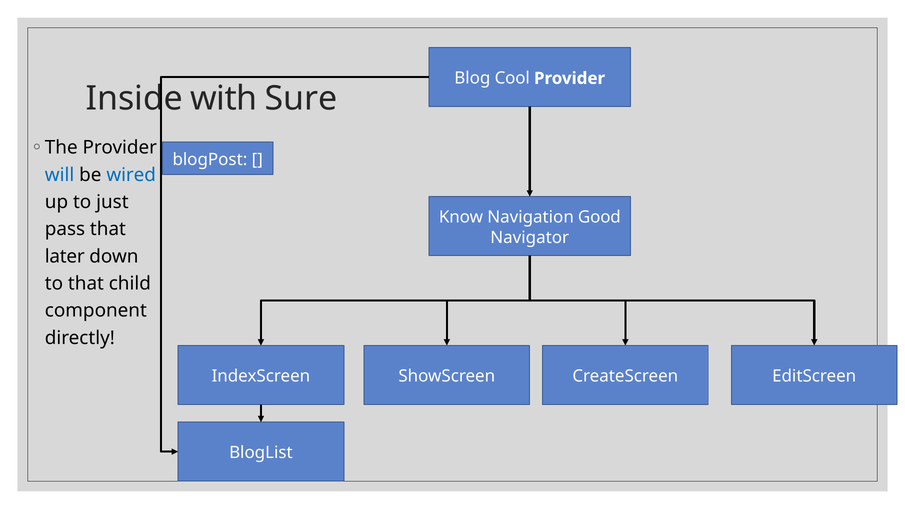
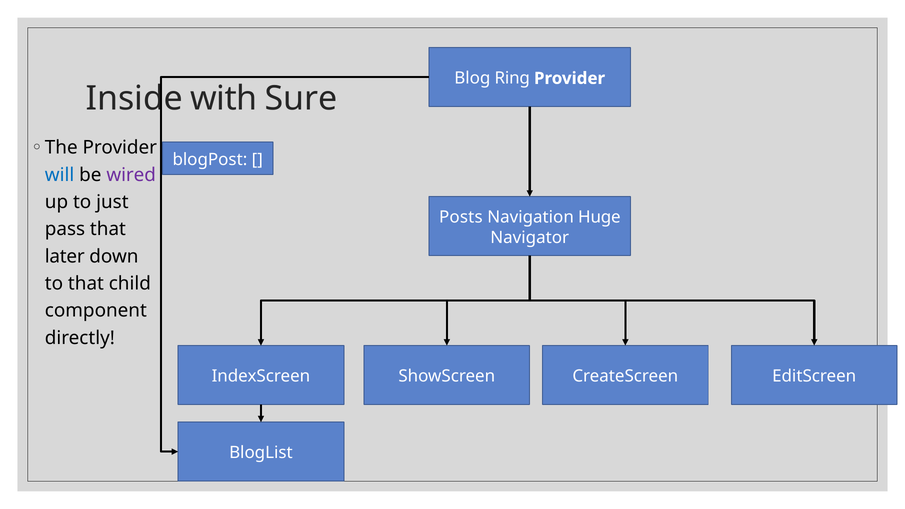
Cool: Cool -> Ring (512, 78)
wired colour: blue -> purple (131, 175)
Know: Know -> Posts (461, 217)
Good: Good -> Huge (599, 217)
